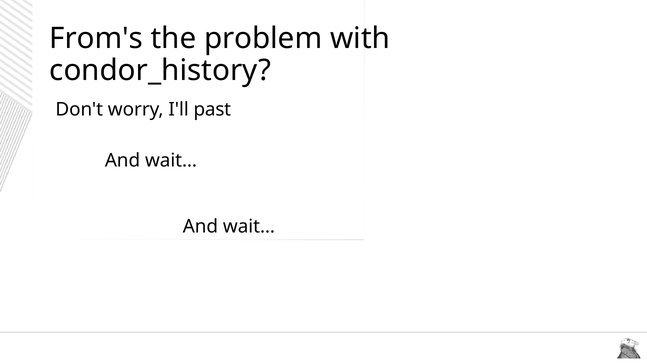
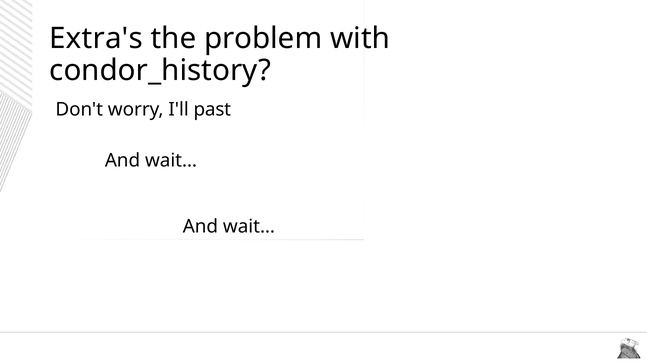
From's: From's -> Extra's (96, 38)
